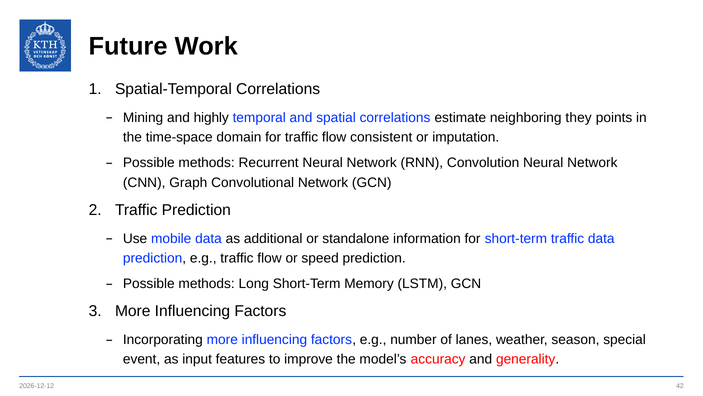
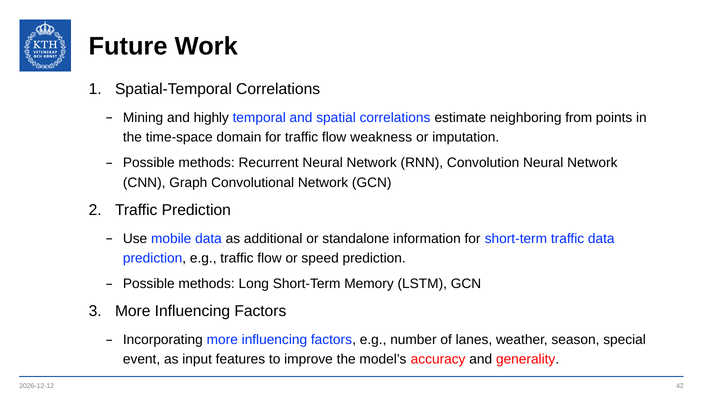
they: they -> from (579, 117)
consistent: consistent -> weakness (381, 137)
